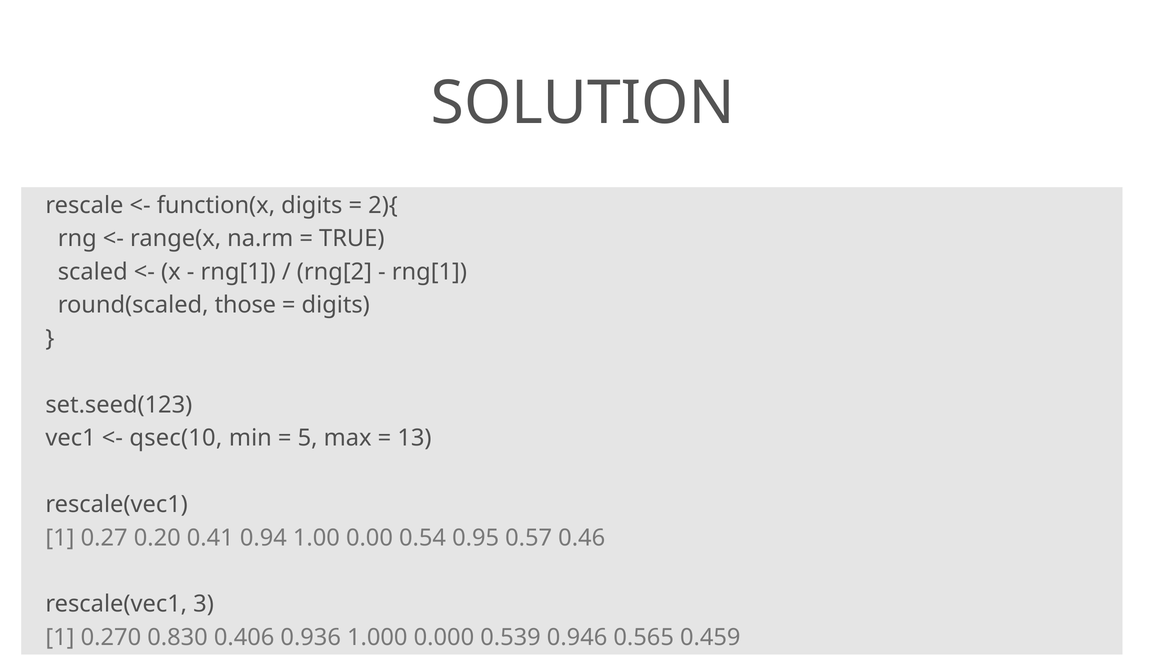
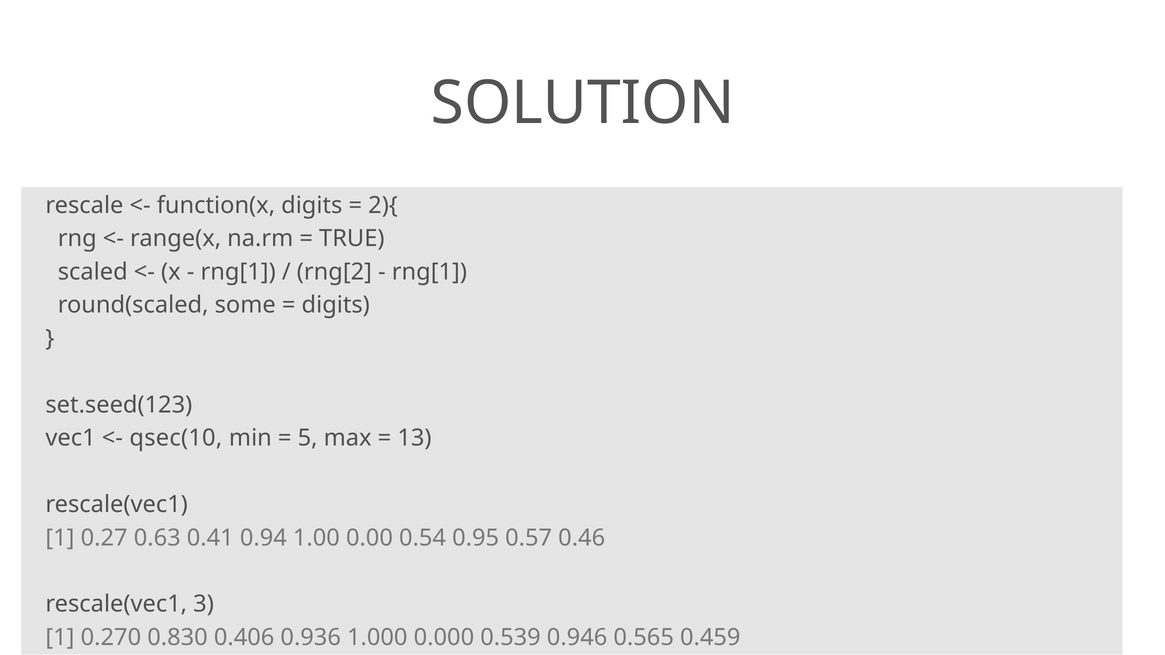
those: those -> some (245, 305)
0.20: 0.20 -> 0.63 (157, 538)
